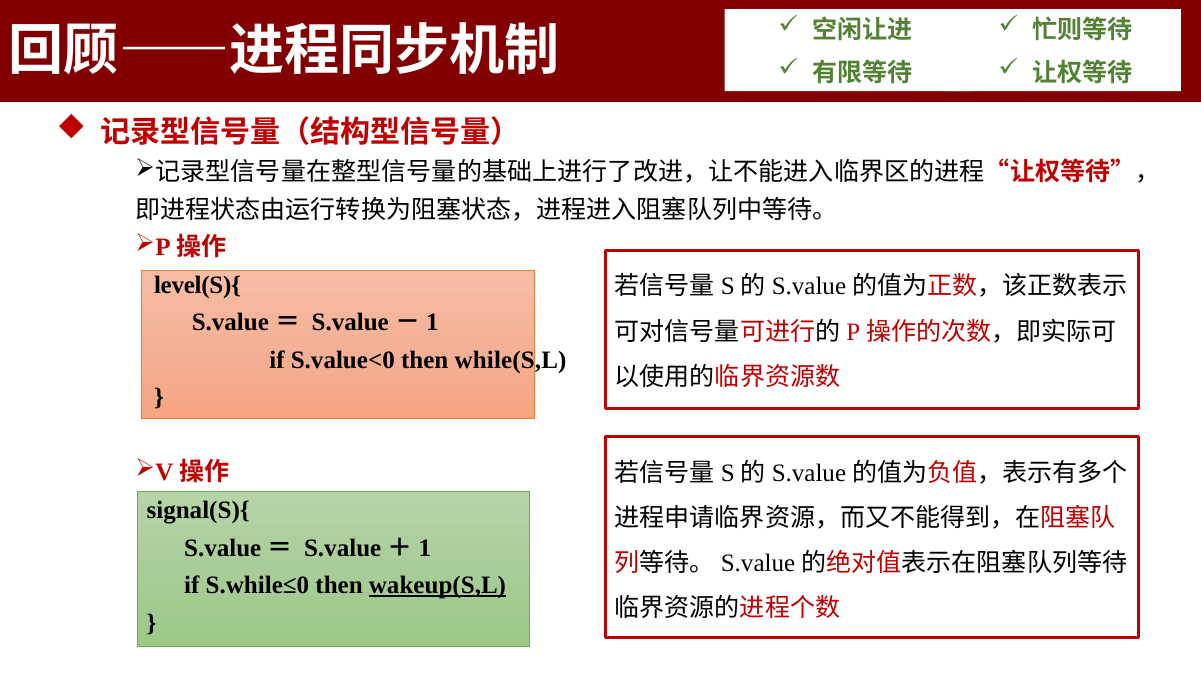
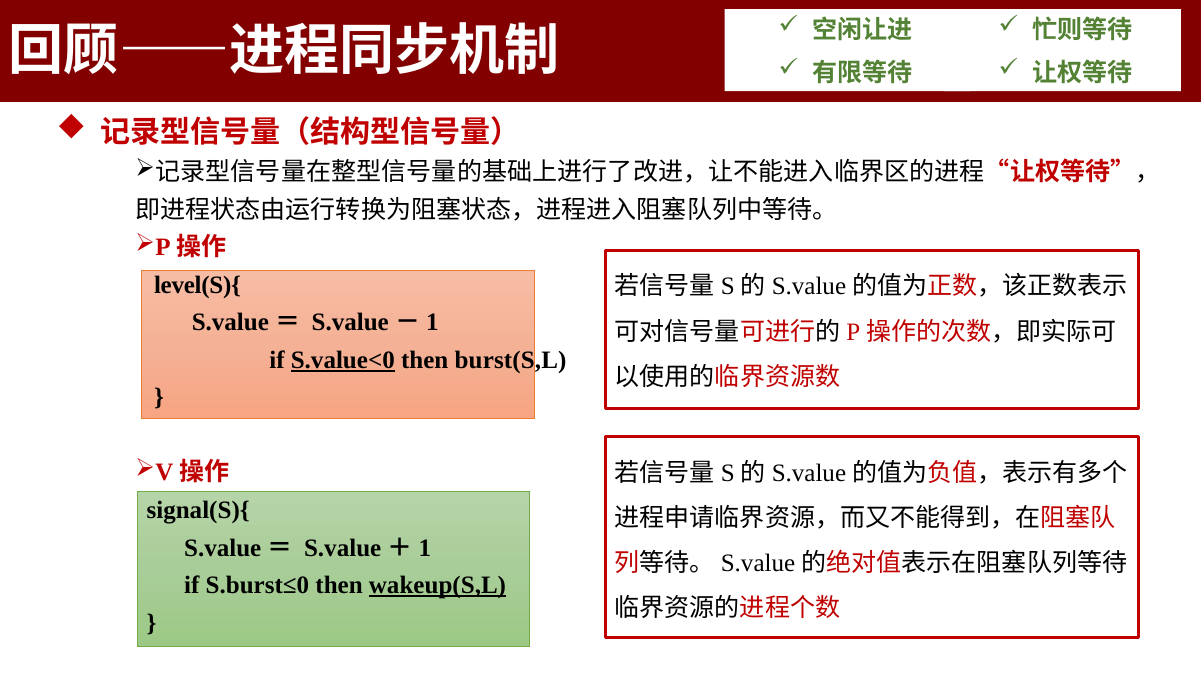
S.value<0 underline: none -> present (343, 360)
while(S,L: while(S,L -> burst(S,L (511, 360)
S.while≤0: S.while≤0 -> S.burst≤0 (257, 585)
